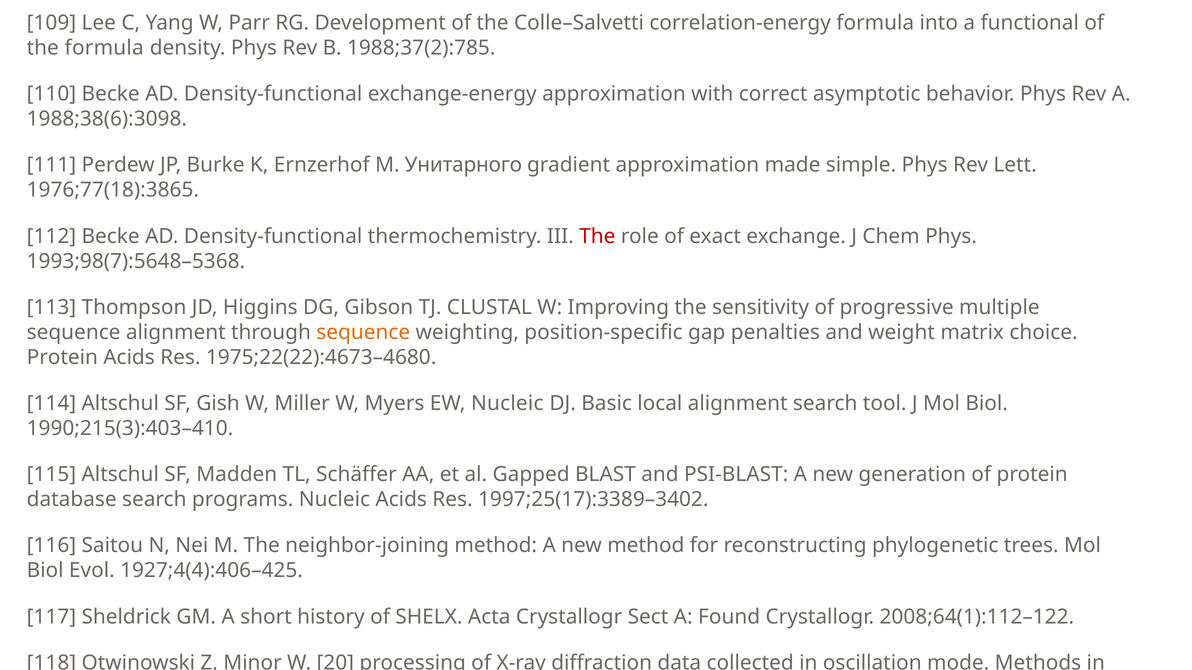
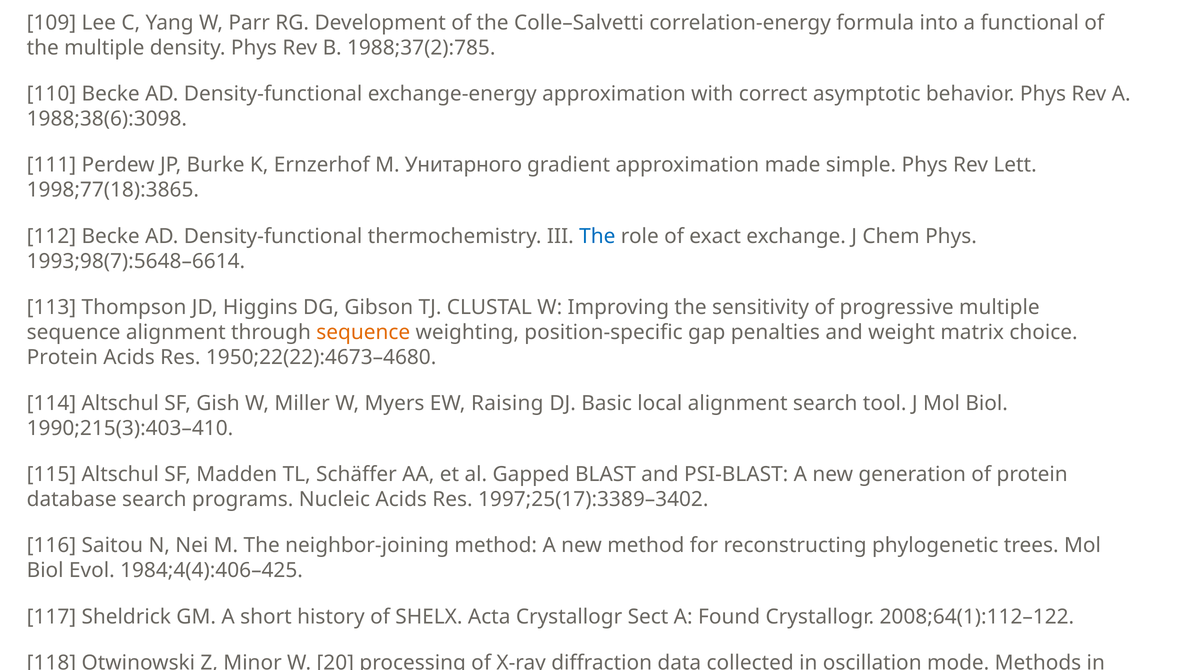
the formula: formula -> multiple (104, 48)
1976;77(18):3865: 1976;77(18):3865 -> 1998;77(18):3865 (113, 190)
The colour: red -> blue (597, 236)
1993;98(7):5648–5368: 1993;98(7):5648–5368 -> 1993;98(7):5648–6614 (136, 261)
1975;22(22):4673–4680: 1975;22(22):4673–4680 -> 1950;22(22):4673–4680 (321, 358)
EW Nucleic: Nucleic -> Raising (507, 404)
1927;4(4):406–425: 1927;4(4):406–425 -> 1984;4(4):406–425 (212, 571)
